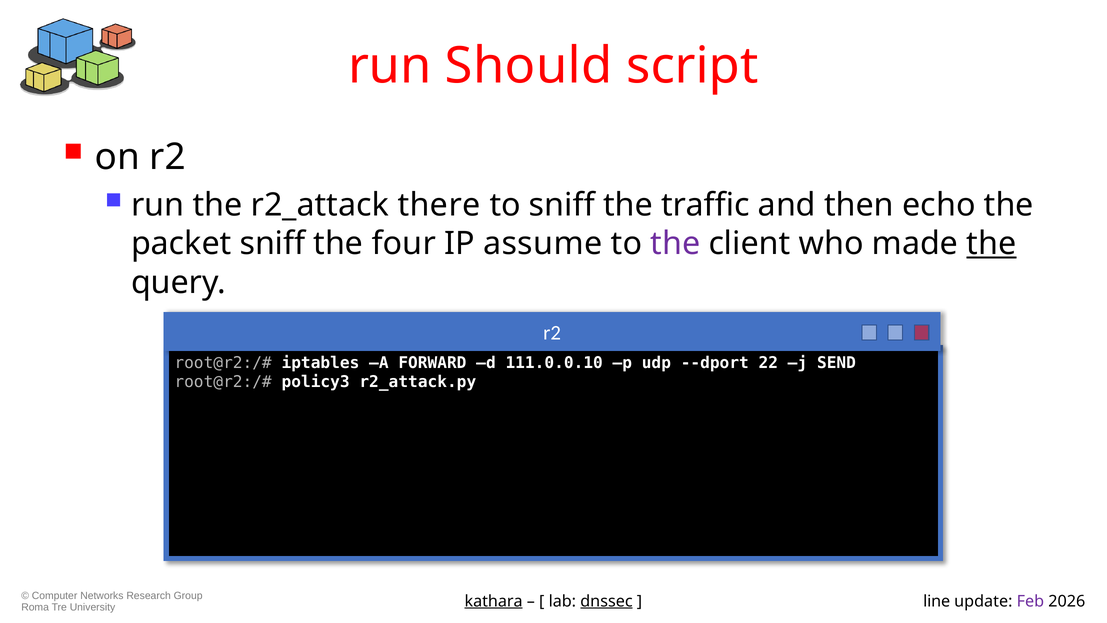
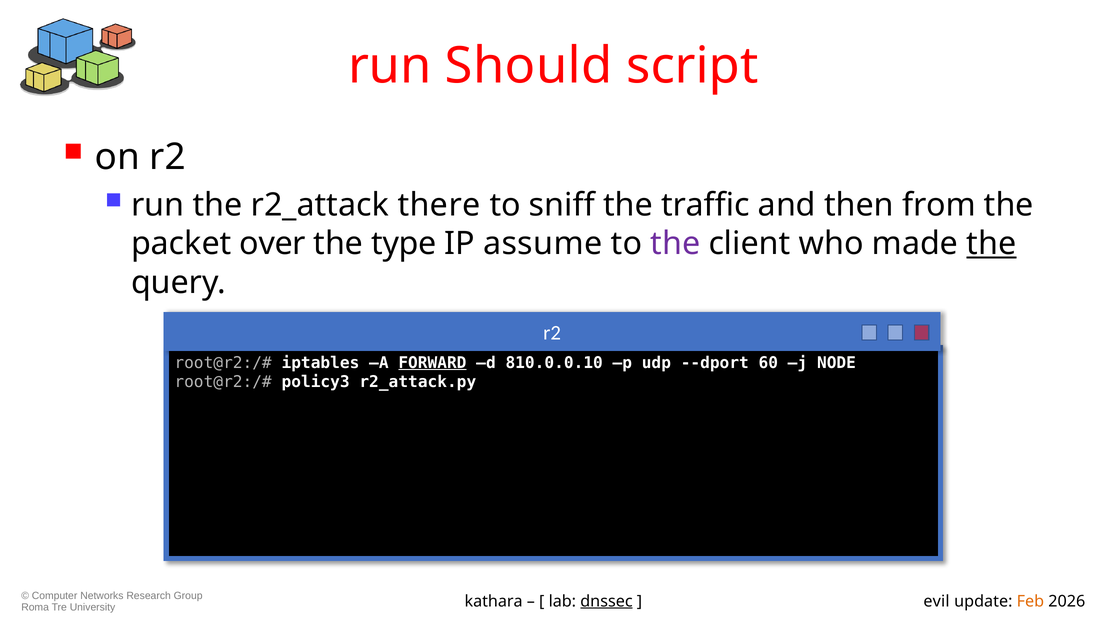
echo: echo -> from (939, 205)
packet sniff: sniff -> over (273, 244)
four: four -> type (404, 244)
FORWARD underline: none -> present (432, 363)
111.0.0.10: 111.0.0.10 -> 810.0.0.10 (554, 363)
22: 22 -> 60 (768, 363)
SEND: SEND -> NODE (836, 363)
kathara underline: present -> none (494, 601)
line: line -> evil (937, 601)
Feb colour: purple -> orange (1030, 601)
